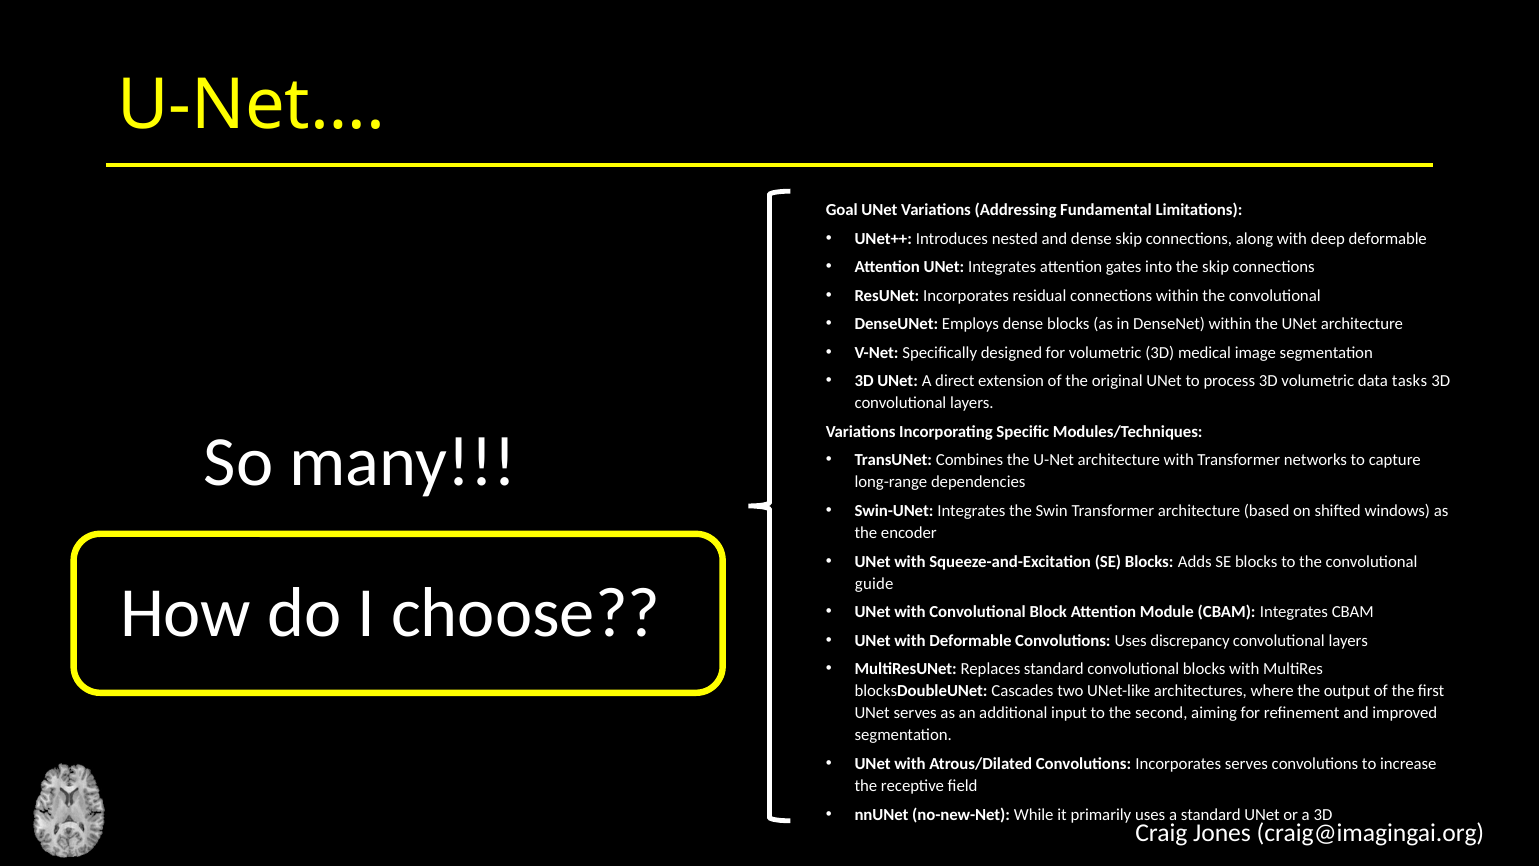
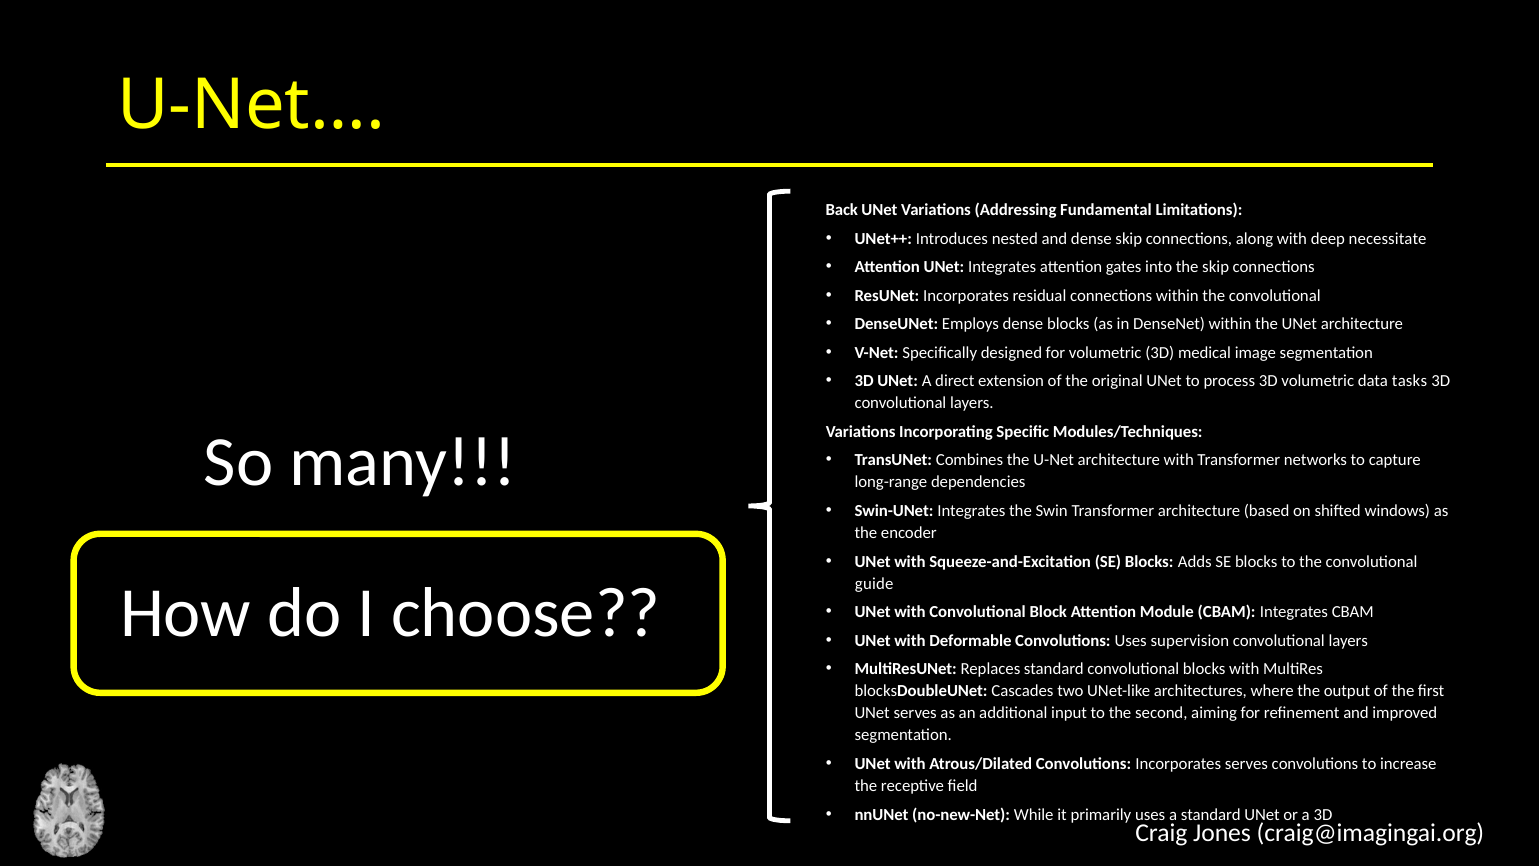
Goal: Goal -> Back (842, 210)
deep deformable: deformable -> necessitate (1388, 239)
discrepancy: discrepancy -> supervision (1190, 640)
